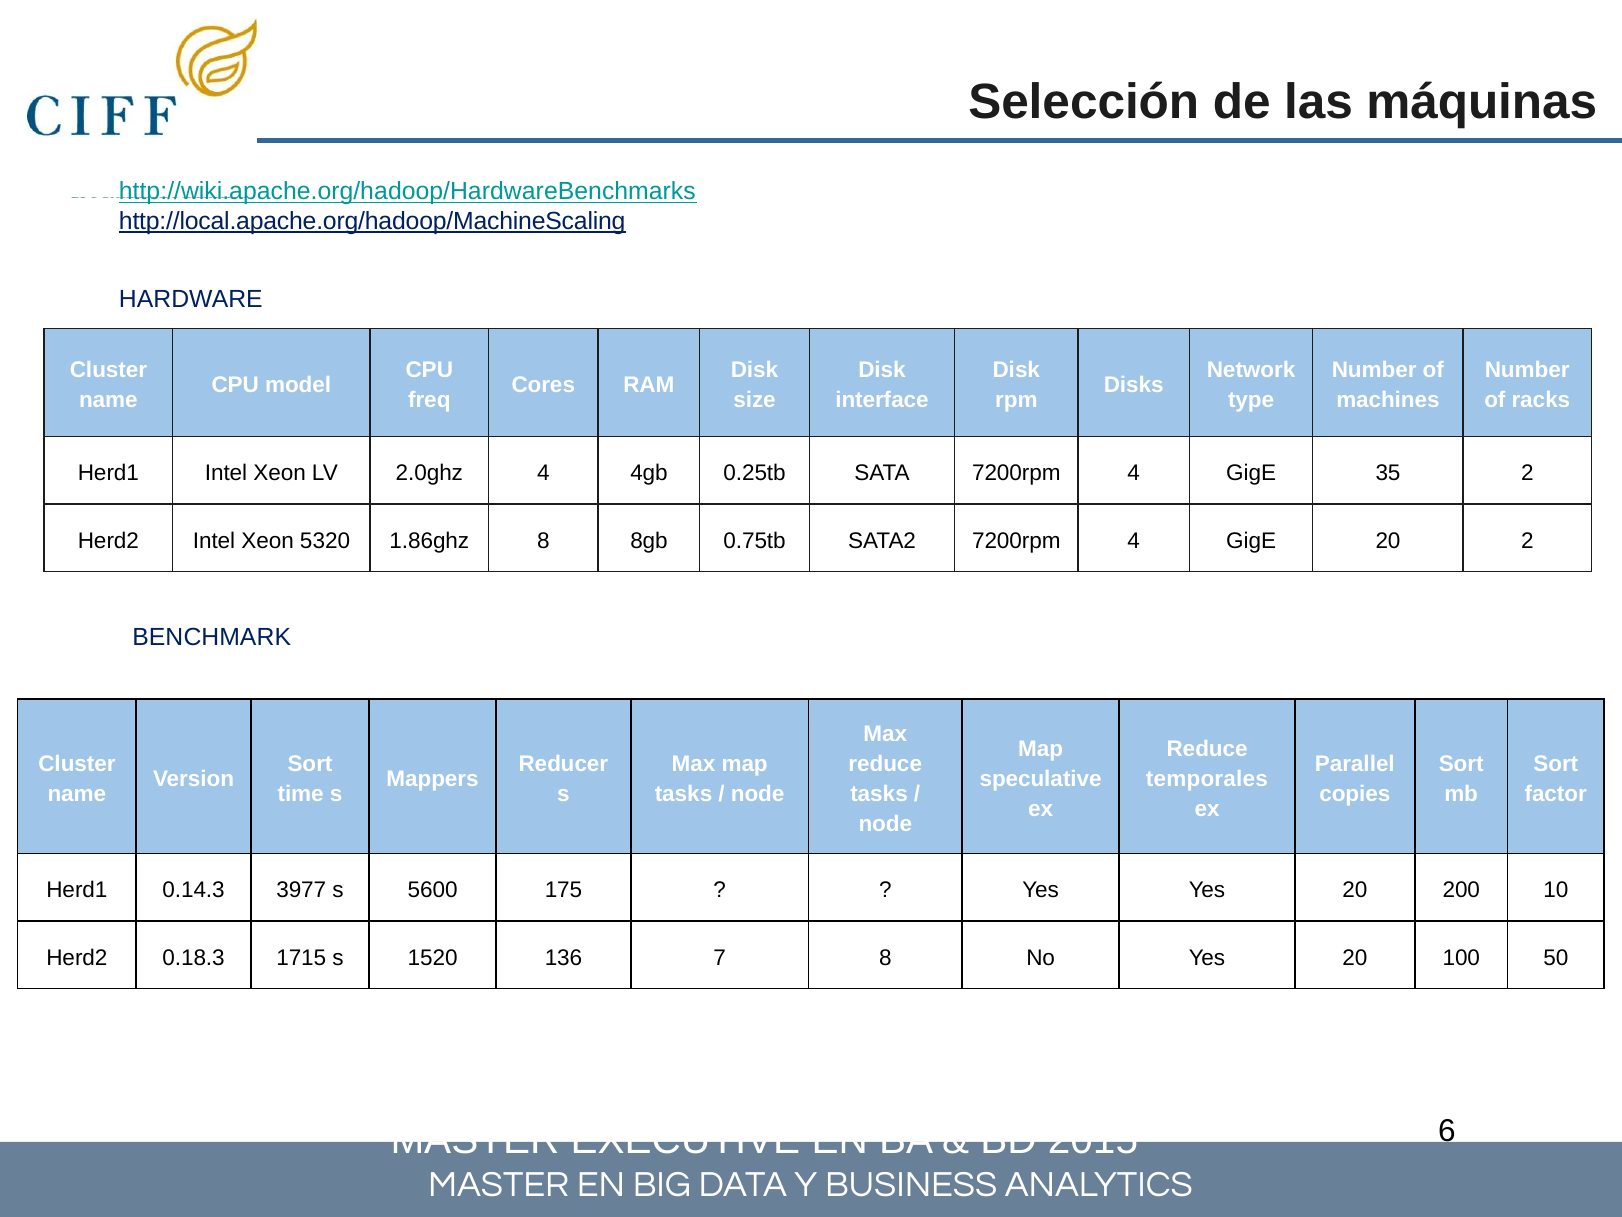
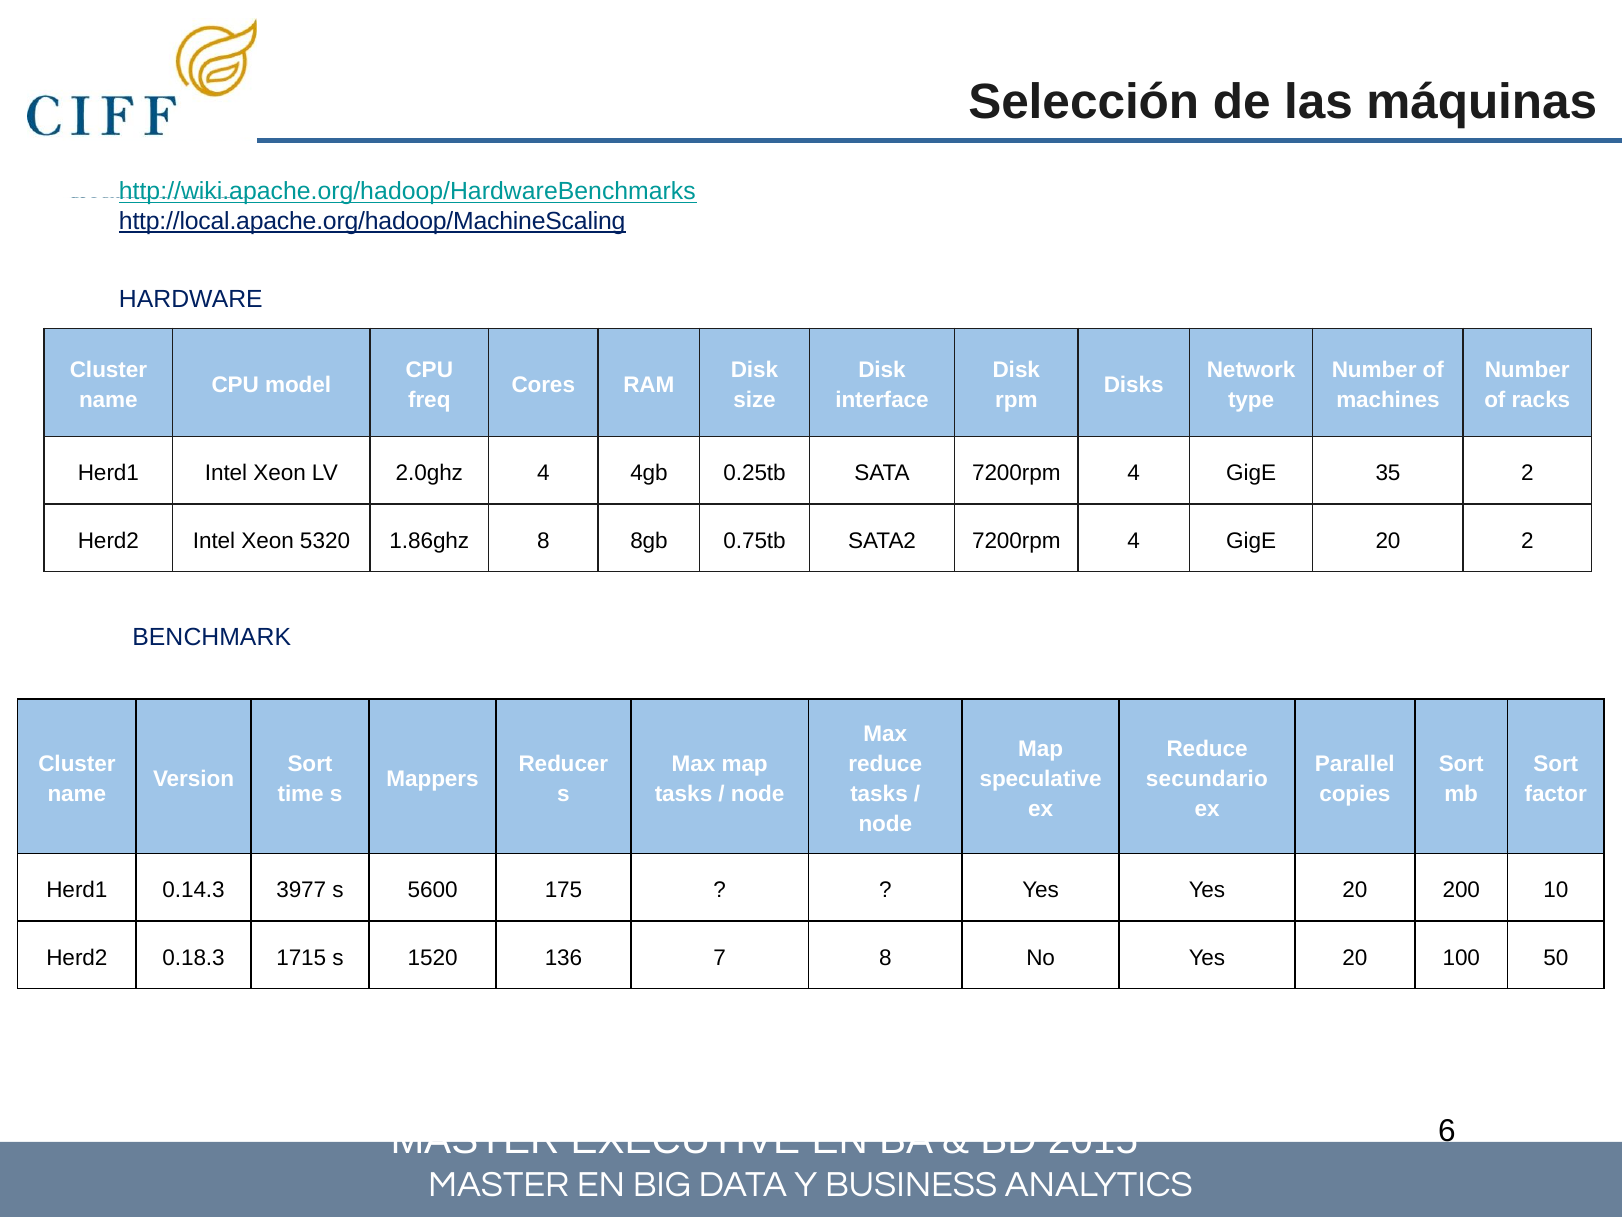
temporales: temporales -> secundario (1207, 779)
